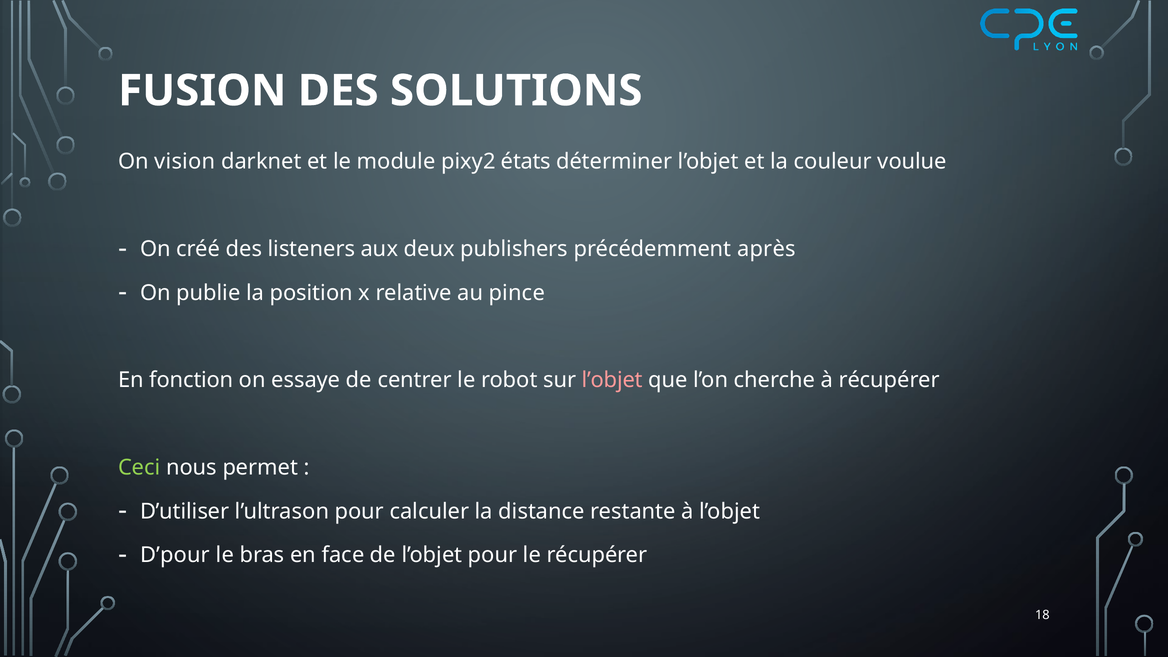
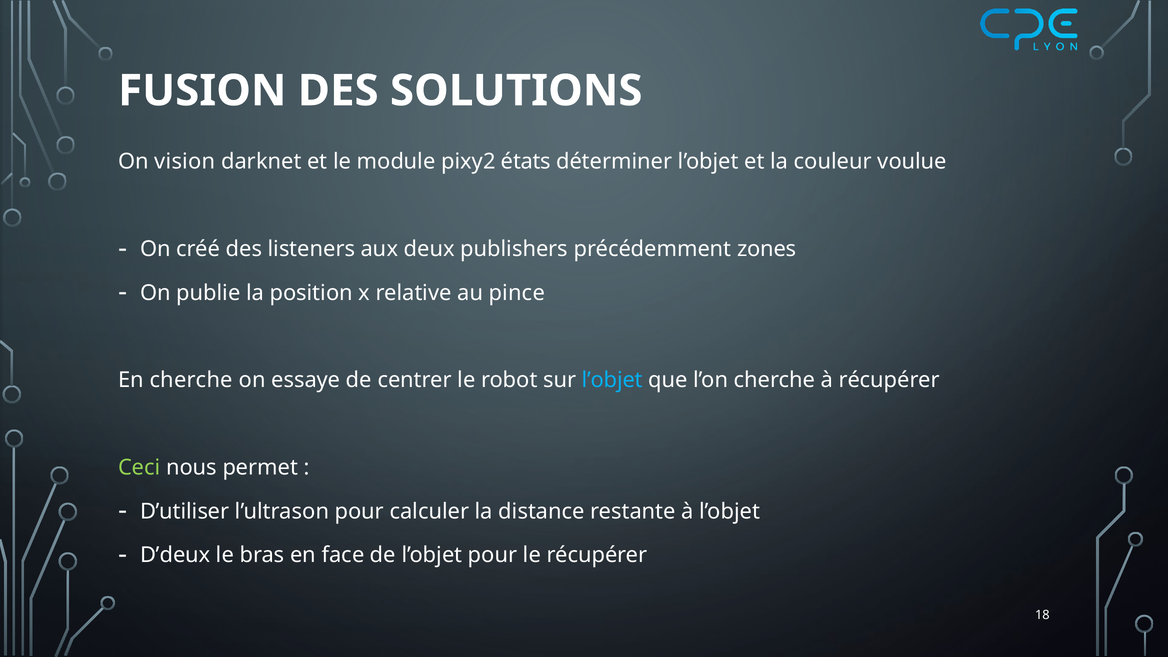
après: après -> zones (767, 249)
En fonction: fonction -> cherche (191, 380)
l’objet colour: pink -> light blue (612, 380)
D’pour: D’pour -> D’deux (175, 555)
